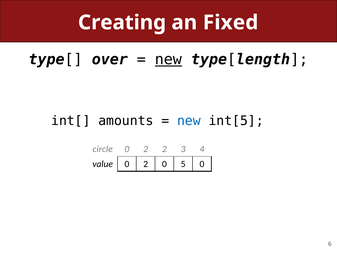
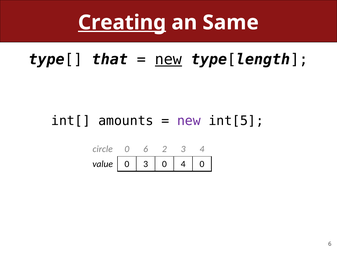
Creating underline: none -> present (122, 22)
Fixed: Fixed -> Same (231, 22)
over: over -> that (110, 59)
new colour: blue -> purple (189, 121)
2: 2 -> 6 (146, 149)
value 0 2: 2 -> 3 (146, 164)
0 5: 5 -> 4 (183, 164)
